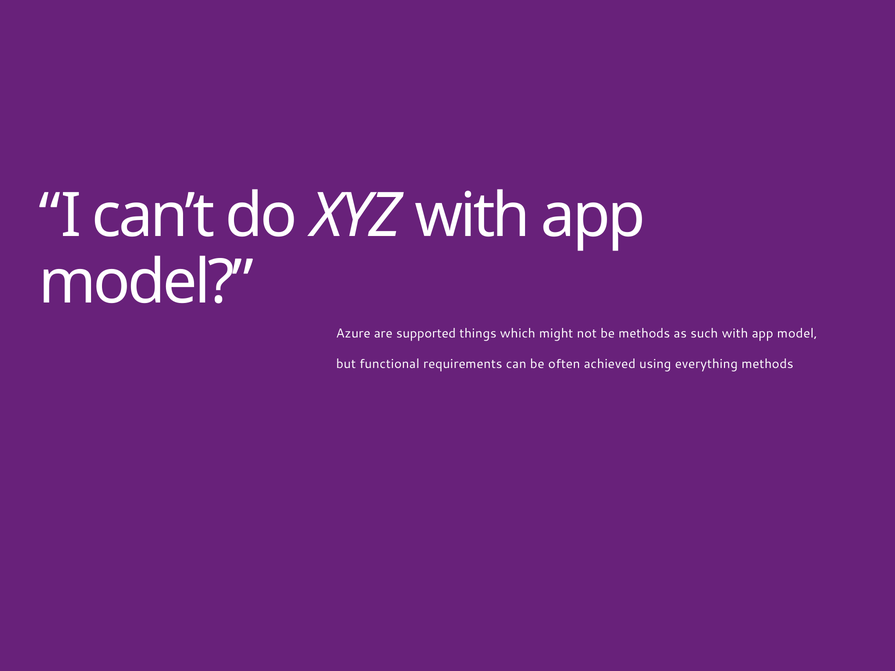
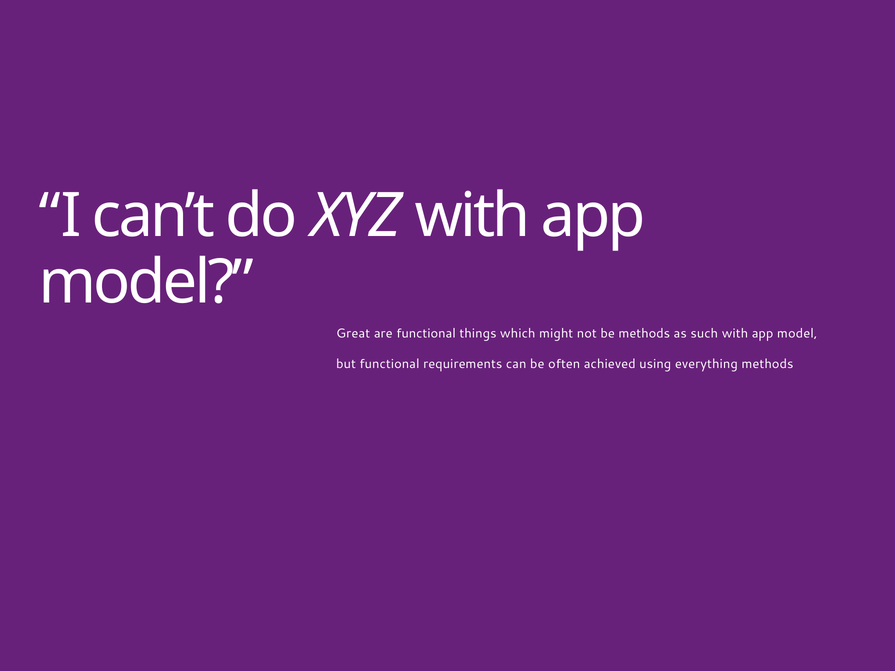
Azure: Azure -> Great (353, 334)
are supported: supported -> functional (426, 334)
